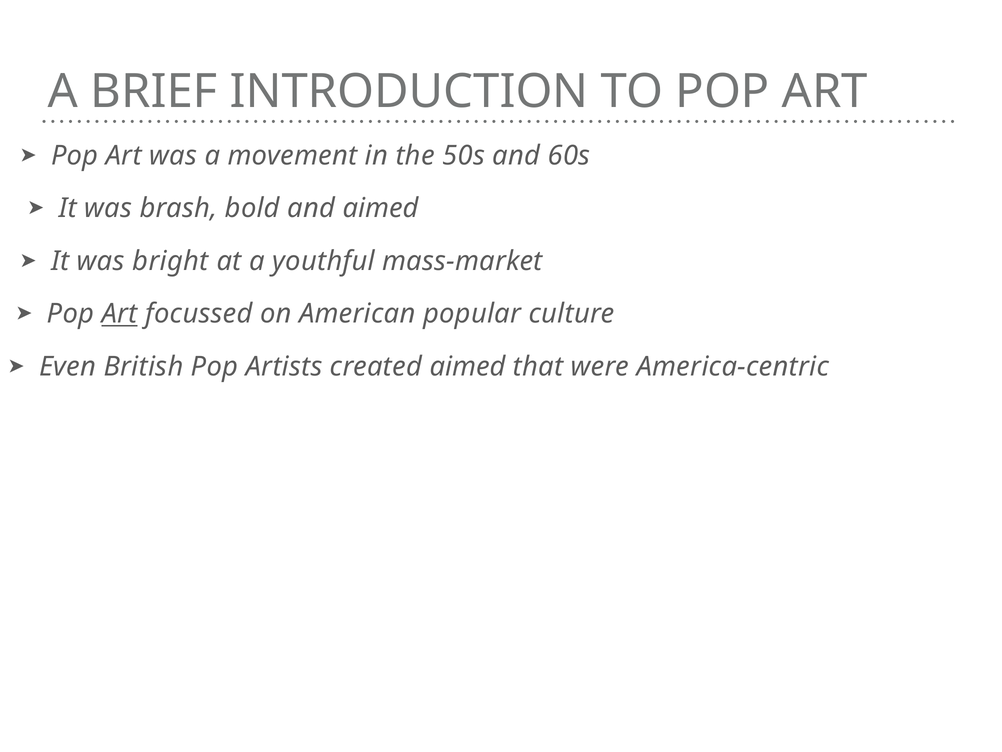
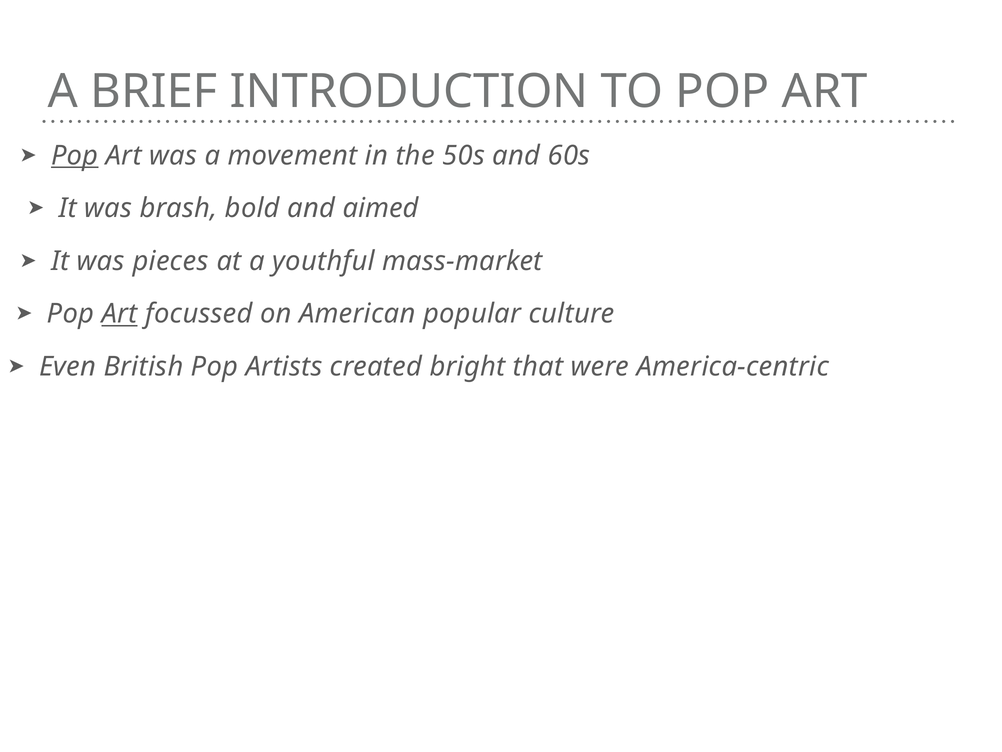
Pop underline: none -> present (75, 156)
bright: bright -> pieces (171, 261)
created aimed: aimed -> bright (467, 366)
